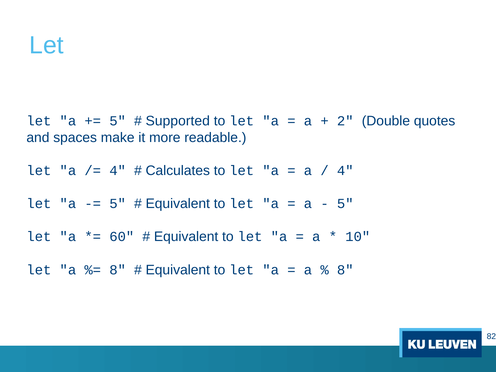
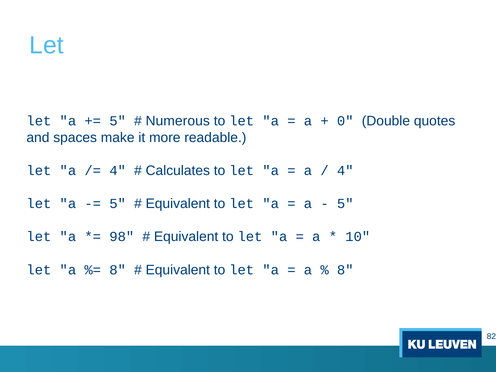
Supported: Supported -> Numerous (178, 121)
2: 2 -> 0 (345, 121)
60: 60 -> 98 (122, 237)
